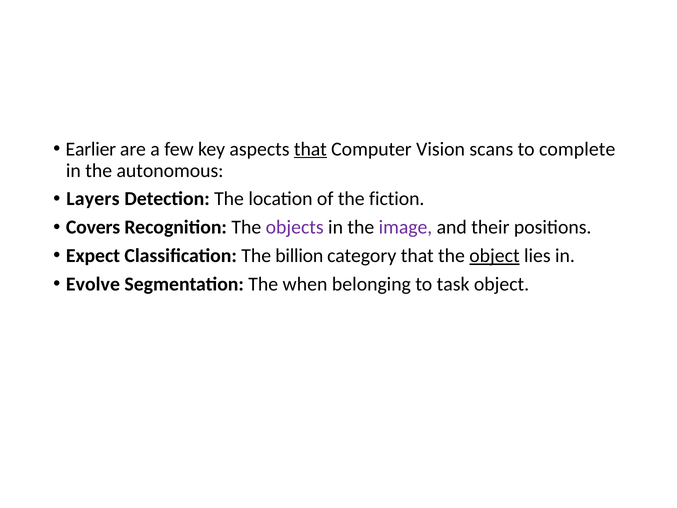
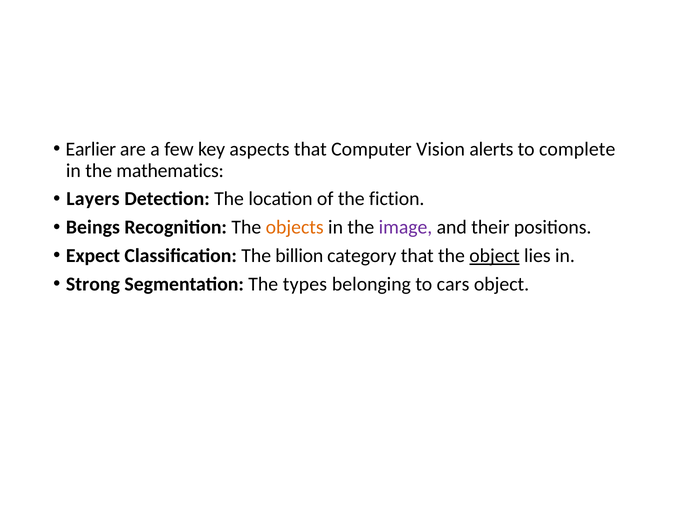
that underline: present -> none (310, 149)
scans: scans -> alerts (491, 149)
autonomous: autonomous -> mathematics (170, 170)
Covers: Covers -> Beings (93, 227)
objects colour: purple -> orange (295, 227)
Evolve: Evolve -> Strong (93, 284)
when: when -> types (305, 284)
task: task -> cars (453, 284)
